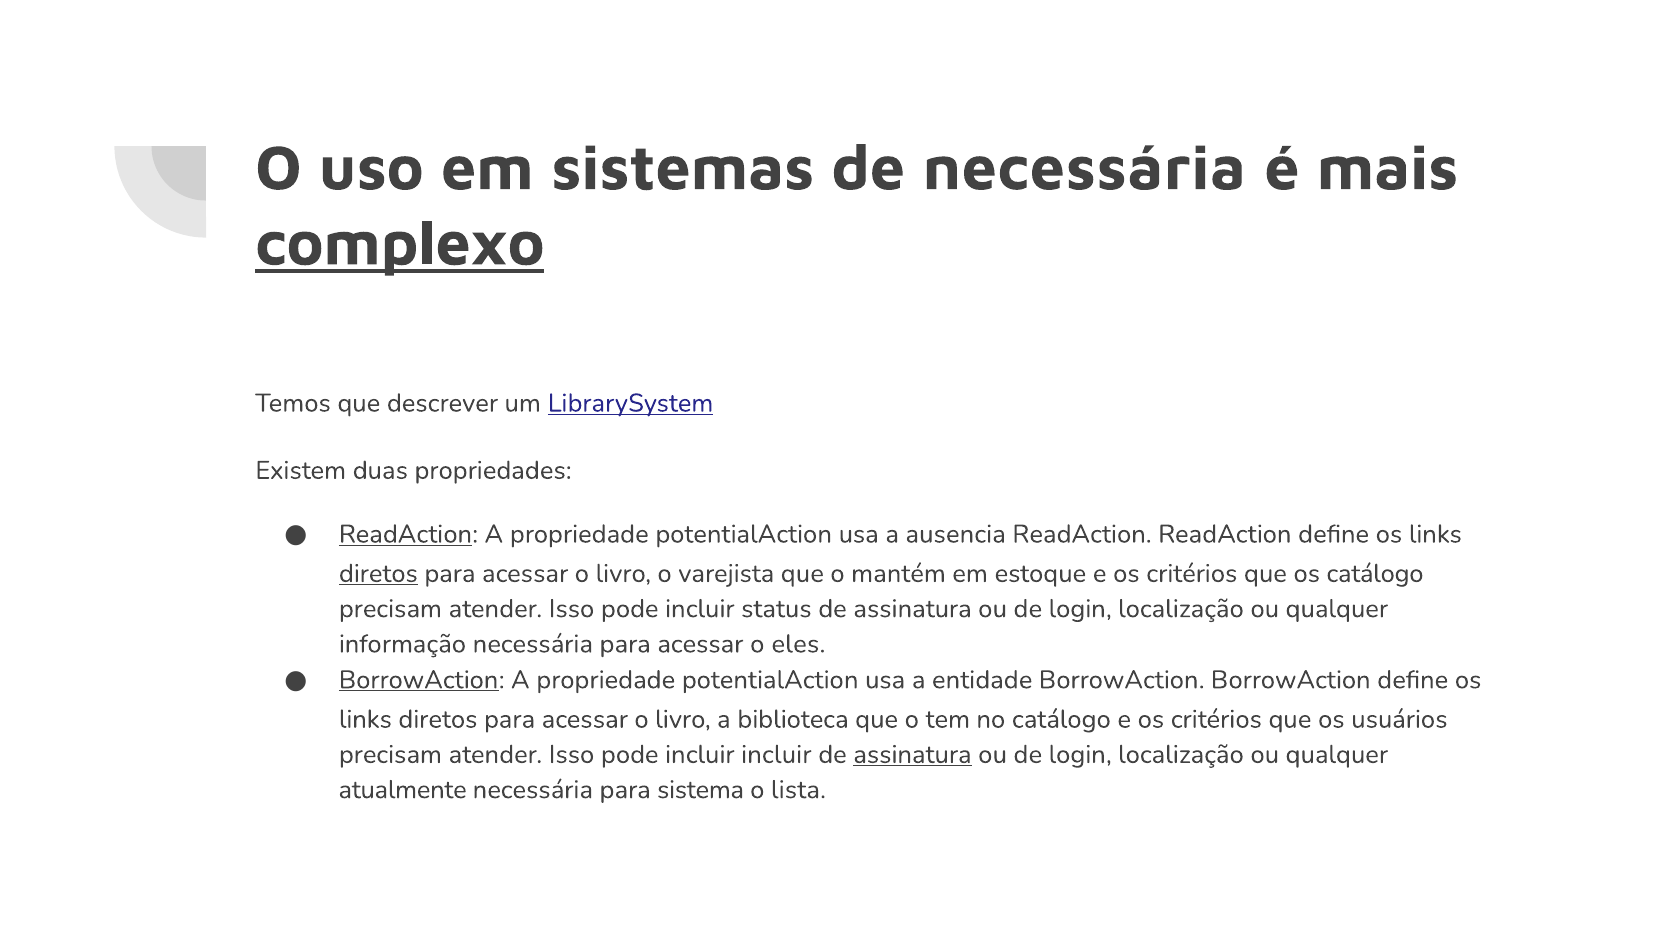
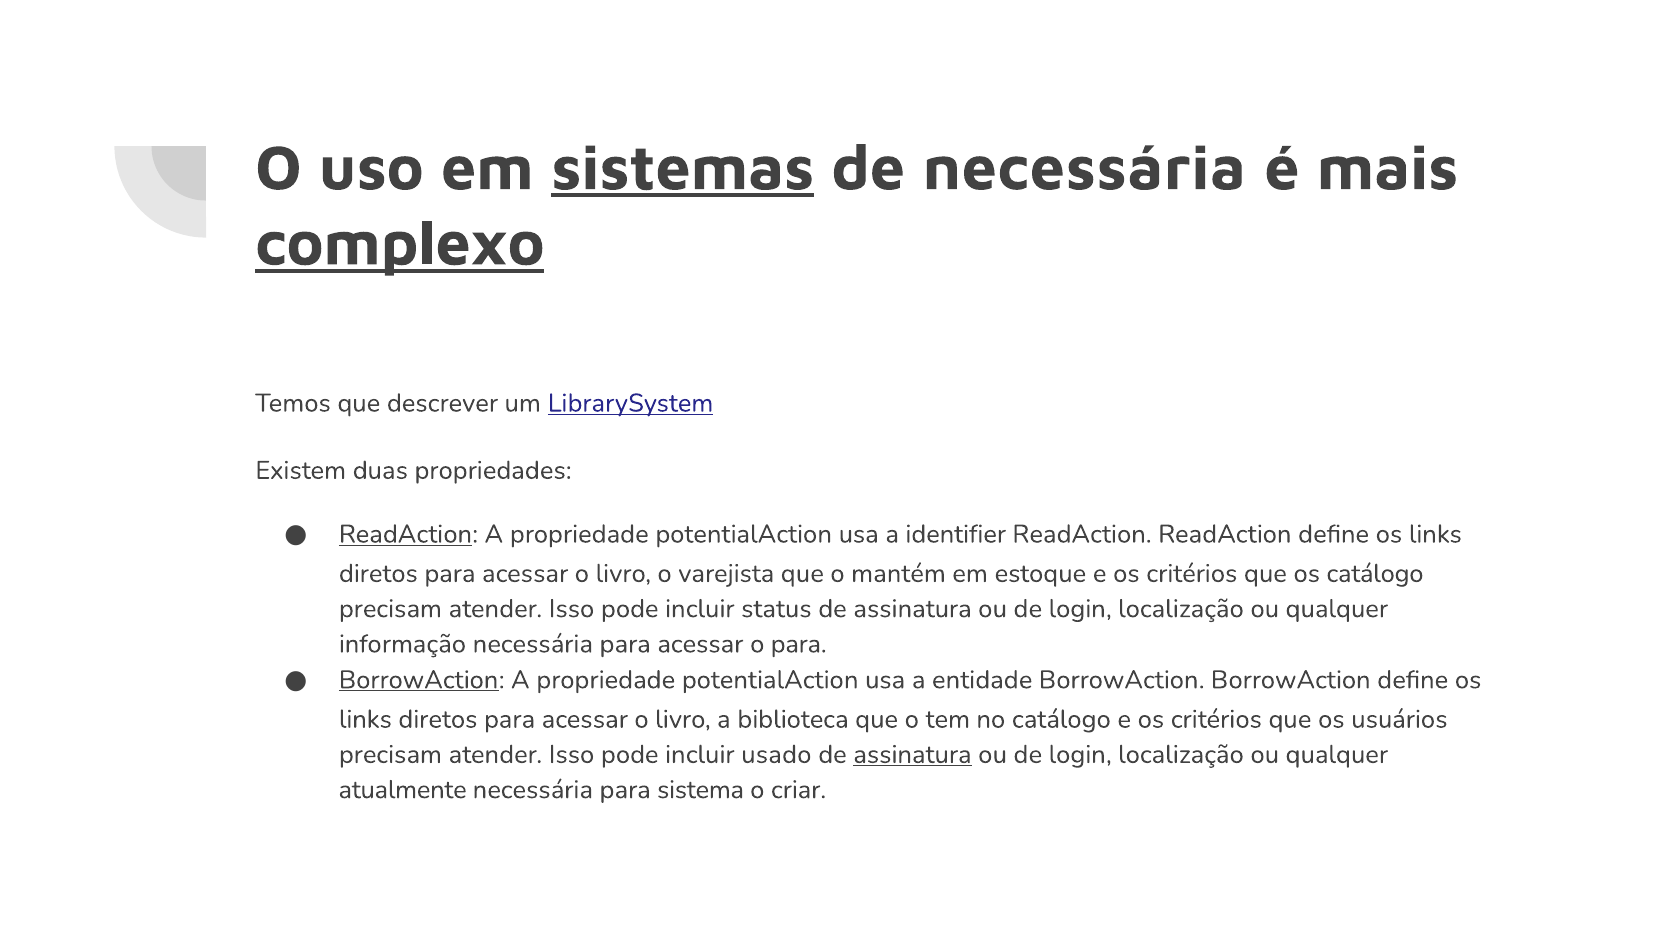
sistemas underline: none -> present (683, 168)
ausencia: ausencia -> identifier (956, 534)
diretos underline: present -> none (378, 574)
o eles: eles -> para (799, 644)
incluir incluir: incluir -> usado (776, 755)
lista: lista -> criar (799, 790)
